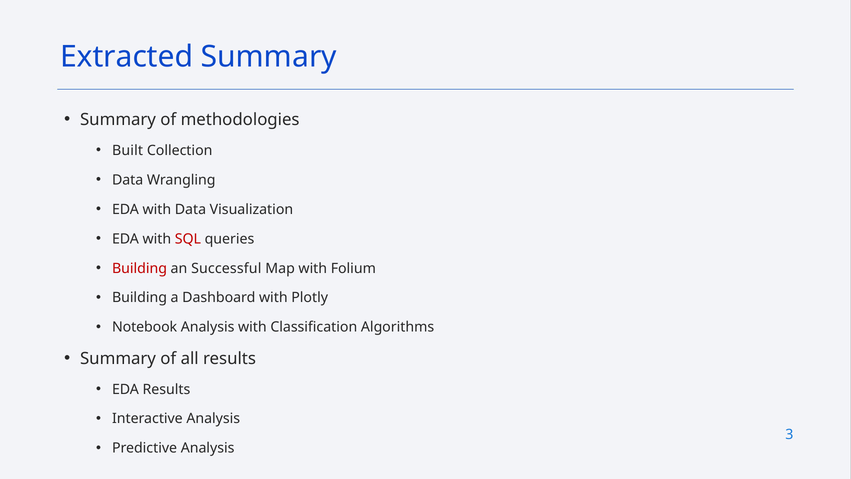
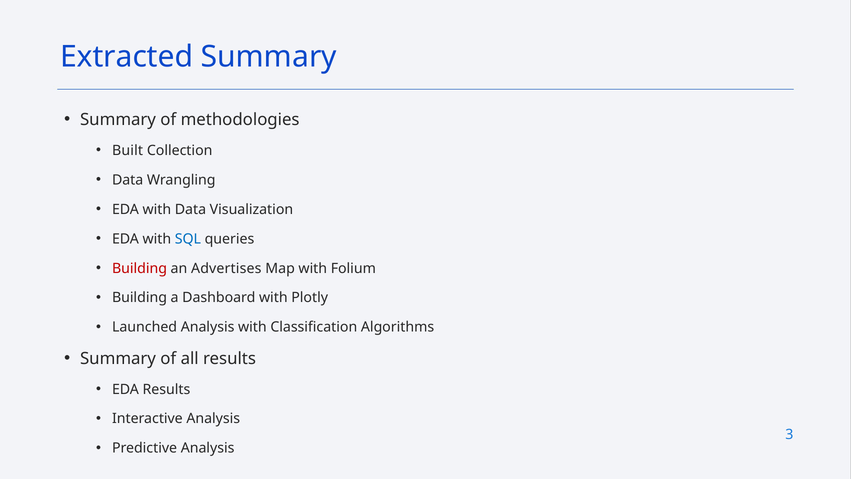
SQL colour: red -> blue (188, 239)
Successful: Successful -> Advertises (226, 268)
Notebook: Notebook -> Launched (145, 327)
